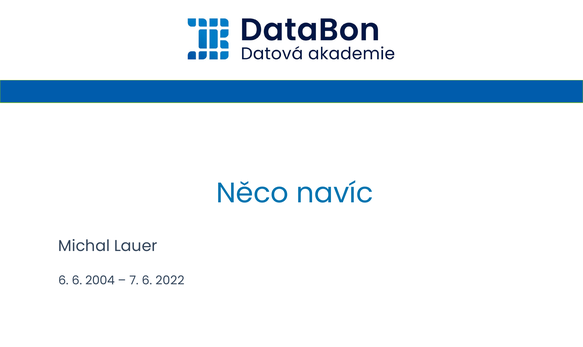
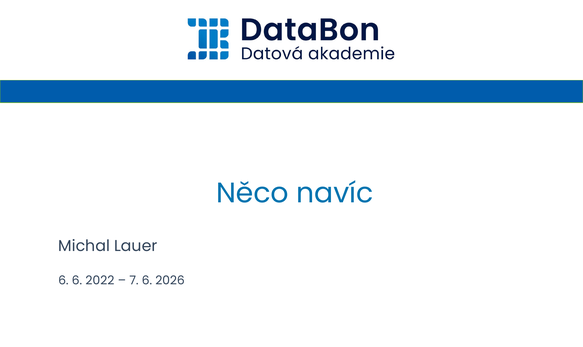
2004: 2004 -> 2022 (100, 280)
2022: 2022 -> 2026 (170, 280)
